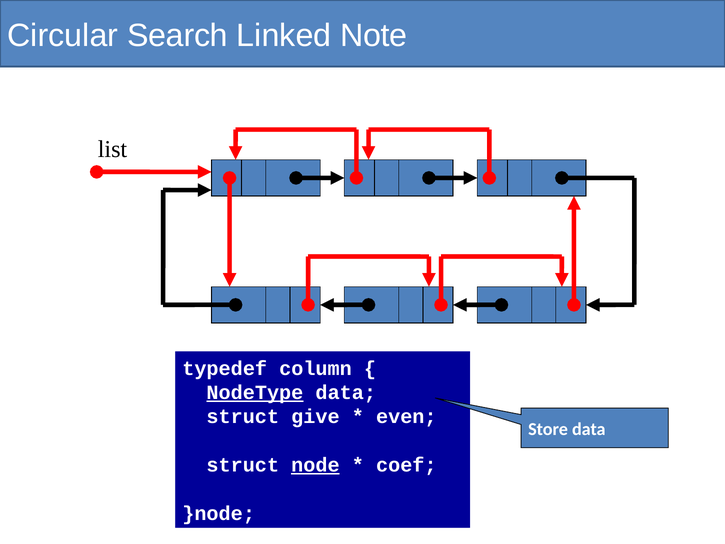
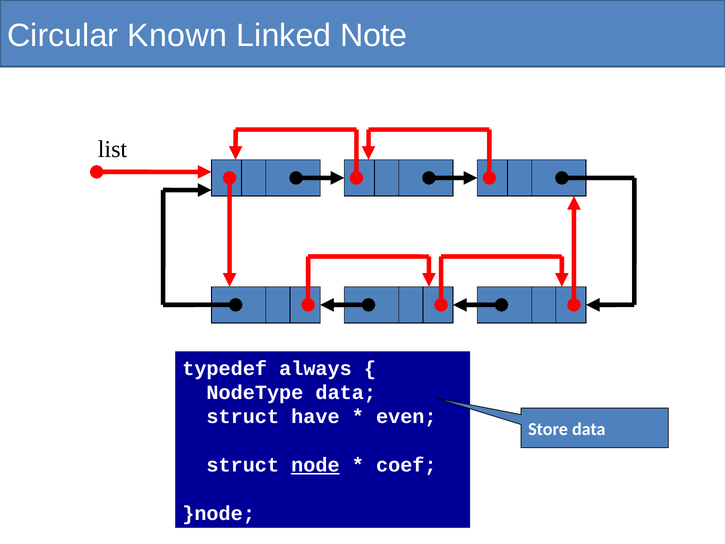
Search: Search -> Known (177, 35)
column: column -> always (315, 368)
NodeType underline: present -> none (255, 392)
give: give -> have (315, 417)
